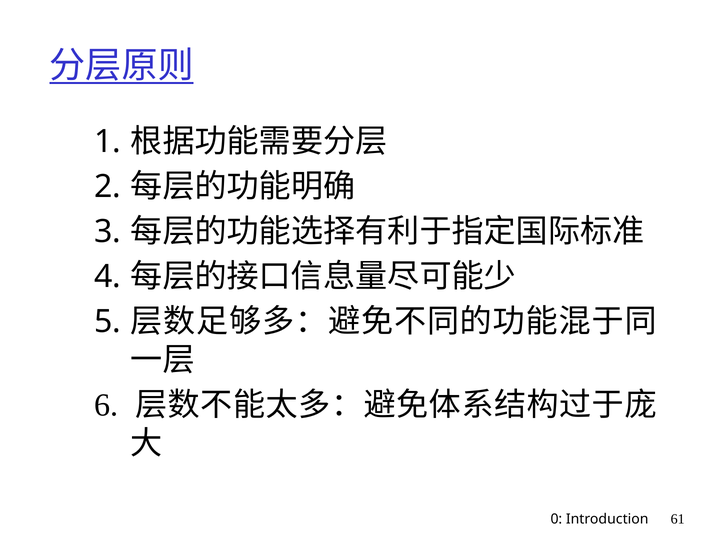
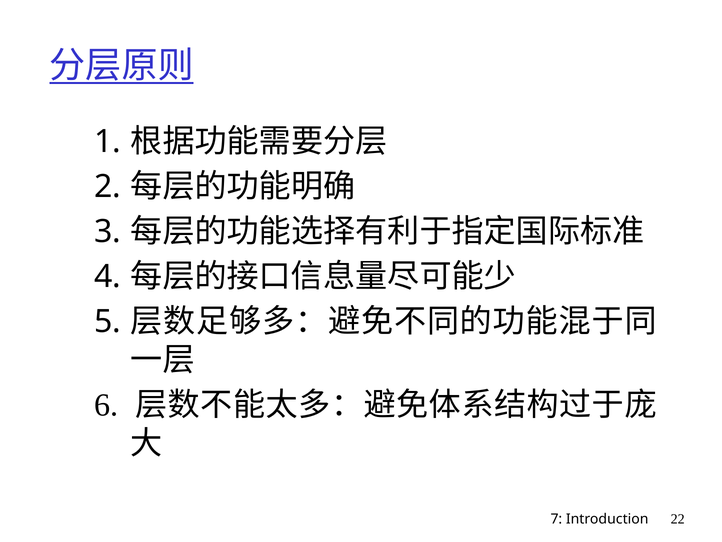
0: 0 -> 7 (556, 518)
61: 61 -> 22 (678, 518)
